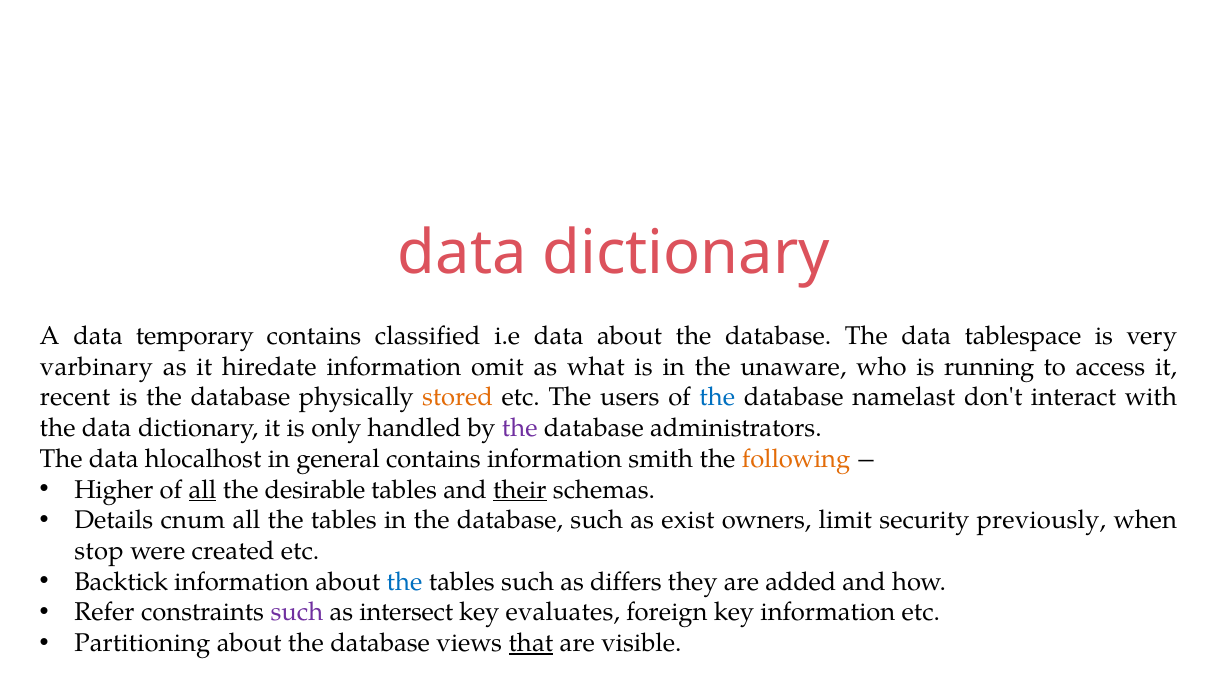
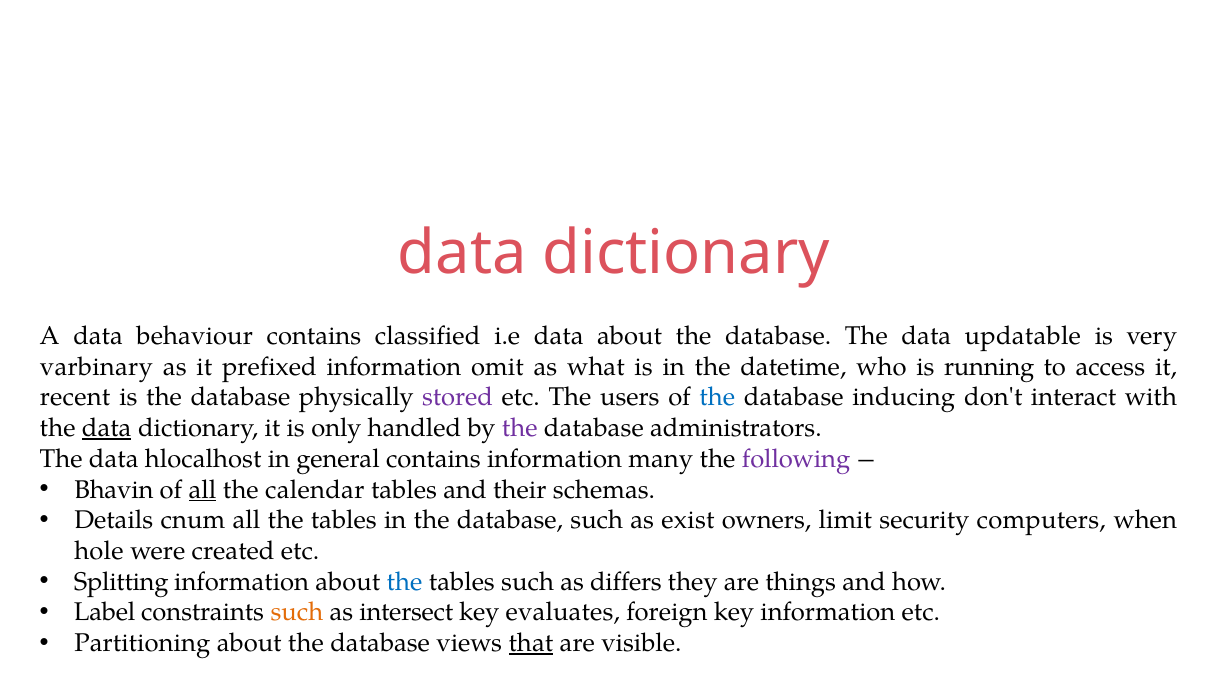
temporary: temporary -> behaviour (195, 336)
tablespace: tablespace -> updatable (1023, 336)
hiredate: hiredate -> prefixed (269, 367)
unaware: unaware -> datetime (793, 367)
stored colour: orange -> purple (458, 397)
namelast: namelast -> inducing (904, 397)
data underline: none -> present (107, 428)
smith: smith -> many (661, 459)
following colour: orange -> purple (796, 459)
Higher: Higher -> Bhavin (114, 489)
desirable: desirable -> calendar (315, 489)
their underline: present -> none (520, 489)
previously: previously -> computers (1041, 520)
stop: stop -> hole (99, 551)
Backtick: Backtick -> Splitting (121, 582)
added: added -> things (801, 582)
Refer: Refer -> Label (105, 612)
such colour: purple -> orange (297, 612)
